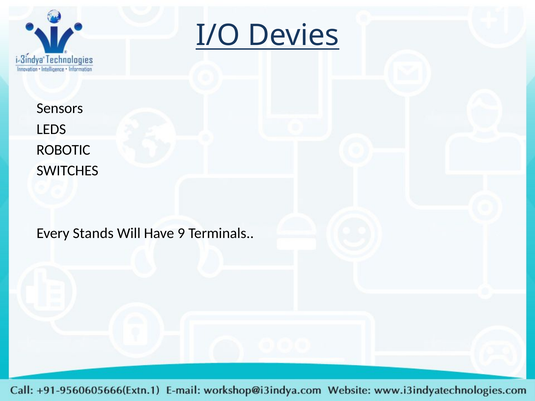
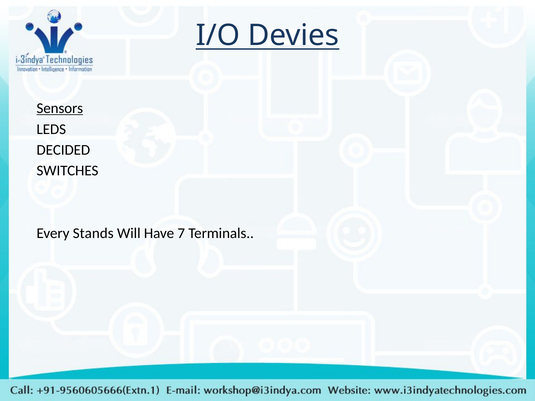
Sensors underline: none -> present (60, 108)
ROBOTIC: ROBOTIC -> DECIDED (63, 150)
9: 9 -> 7 (181, 233)
